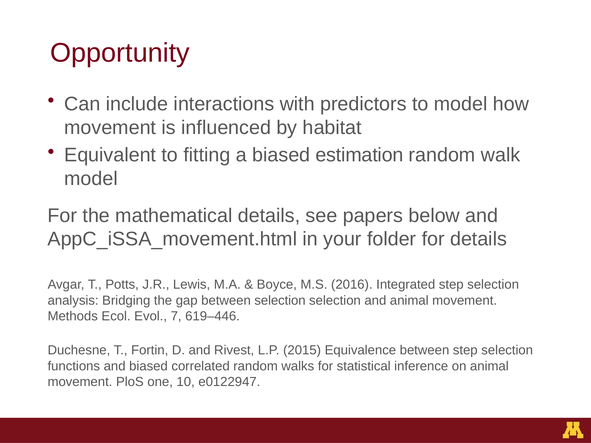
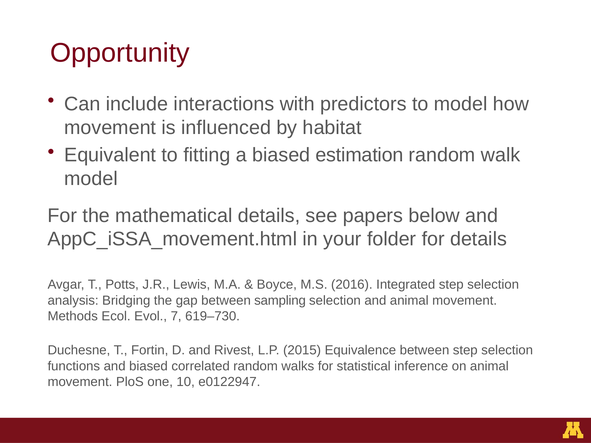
between selection: selection -> sampling (280, 301)
619–446: 619–446 -> 619–730 (213, 316)
